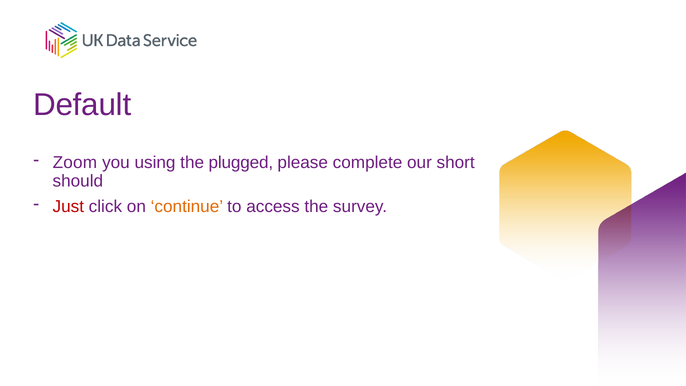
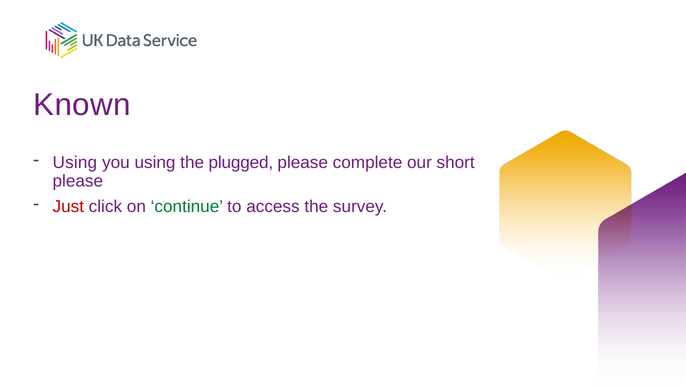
Default: Default -> Known (82, 105)
Zoom: Zoom -> Using (75, 162)
should: should -> please (78, 181)
continue colour: orange -> green (187, 207)
